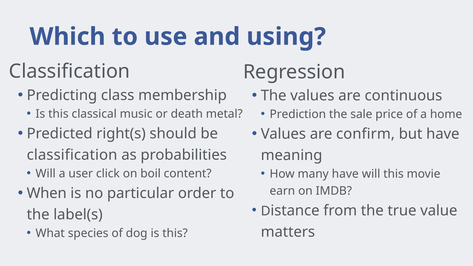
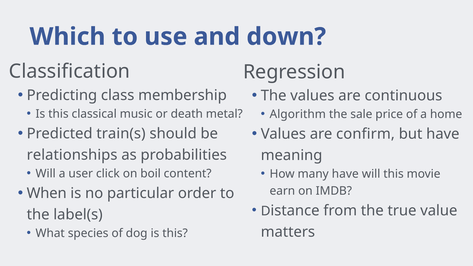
using: using -> down (286, 37)
Prediction: Prediction -> Algorithm (298, 114)
right(s: right(s -> train(s (121, 134)
classification: classification -> relationships (72, 155)
